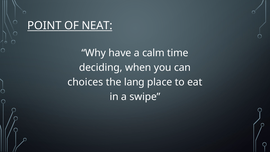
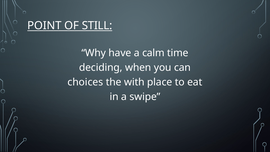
NEAT: NEAT -> STILL (97, 26)
lang: lang -> with (134, 82)
